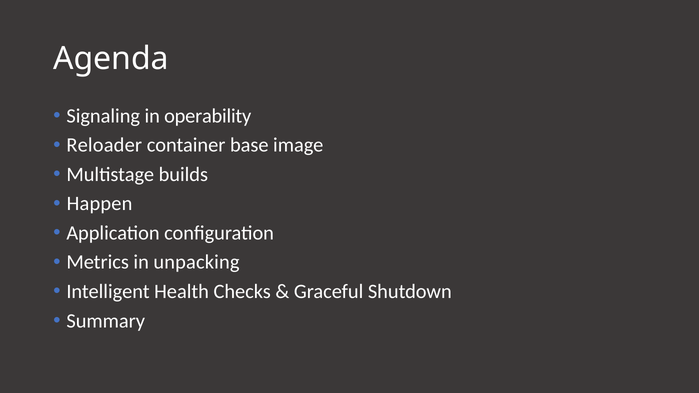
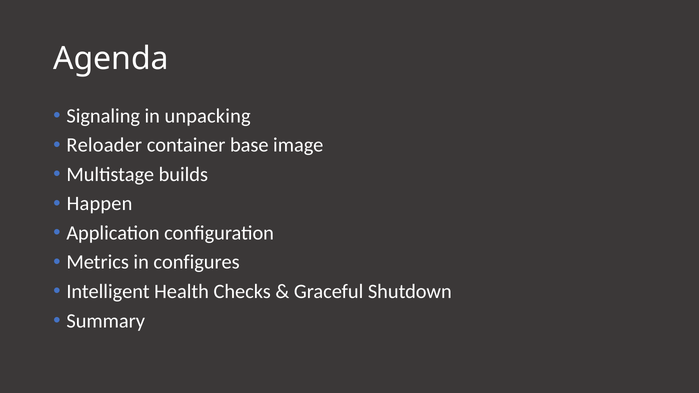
operability: operability -> unpacking (208, 116)
unpacking: unpacking -> configures (197, 262)
